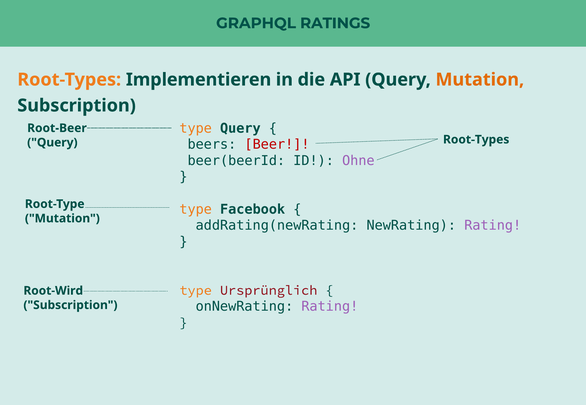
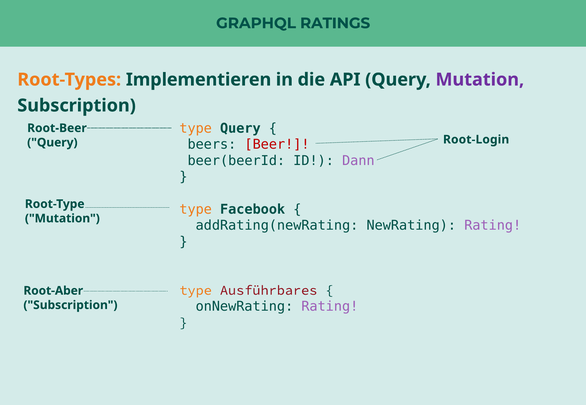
Mutation colour: orange -> purple (480, 80)
Query Root-Types: Root-Types -> Root-Login (476, 140)
Ohne: Ohne -> Dann (358, 161)
Ursprünglich: Ursprünglich -> Ausführbares (269, 291)
Root-Wird: Root-Wird -> Root-Aber (53, 291)
